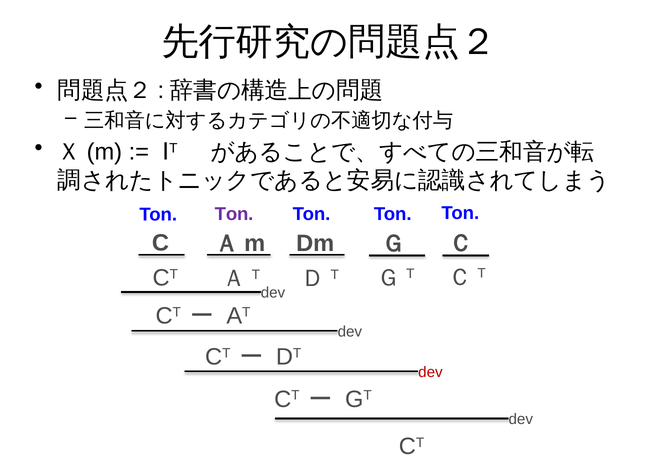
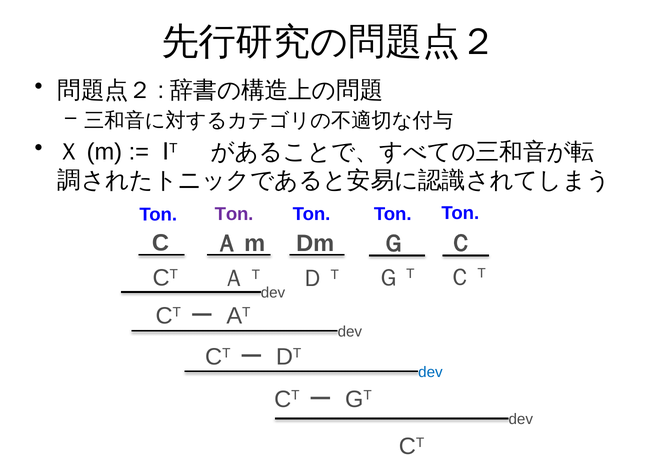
dev colour: red -> blue (430, 372)
